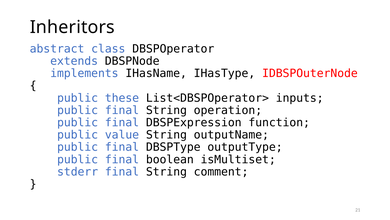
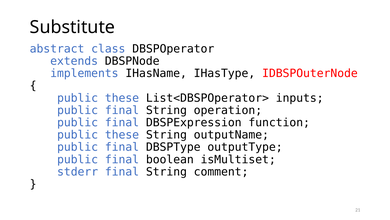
Inheritors: Inheritors -> Substitute (72, 27)
value: value -> these (122, 135)
